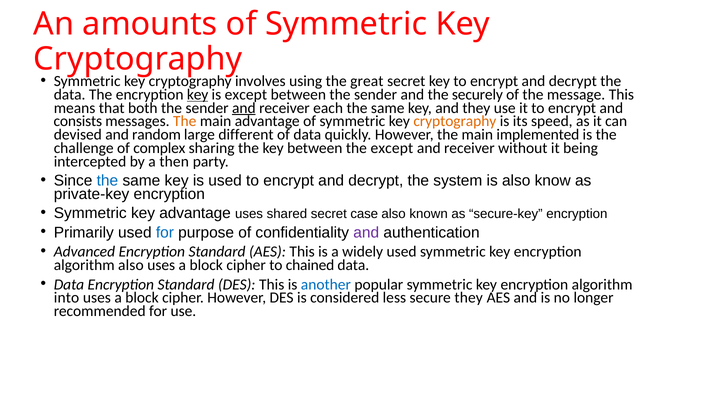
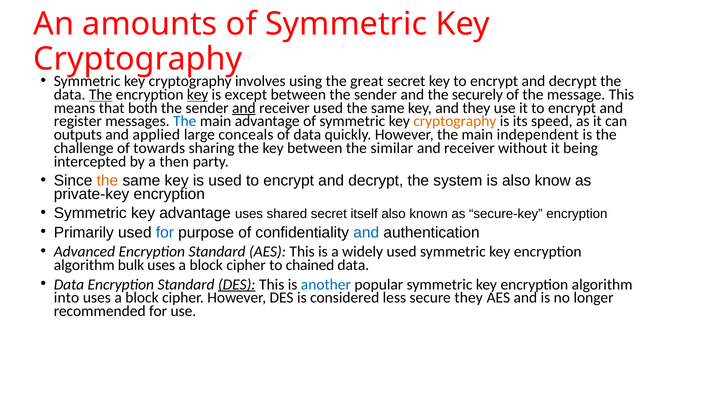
The underline: none -> present (101, 94)
receiver each: each -> used (328, 108)
consists: consists -> register (78, 121)
The colour: orange -> blue (185, 121)
devised: devised -> outputs (78, 135)
random: random -> applied (156, 135)
different: different -> conceals (246, 135)
implemented: implemented -> independent (538, 135)
complex: complex -> towards (159, 148)
the except: except -> similar (392, 148)
the colour: blue -> orange (107, 181)
case: case -> itself (364, 214)
and colour: purple -> blue (366, 232)
algorithm also: also -> bulk (131, 265)
DES underline: none -> present (237, 284)
